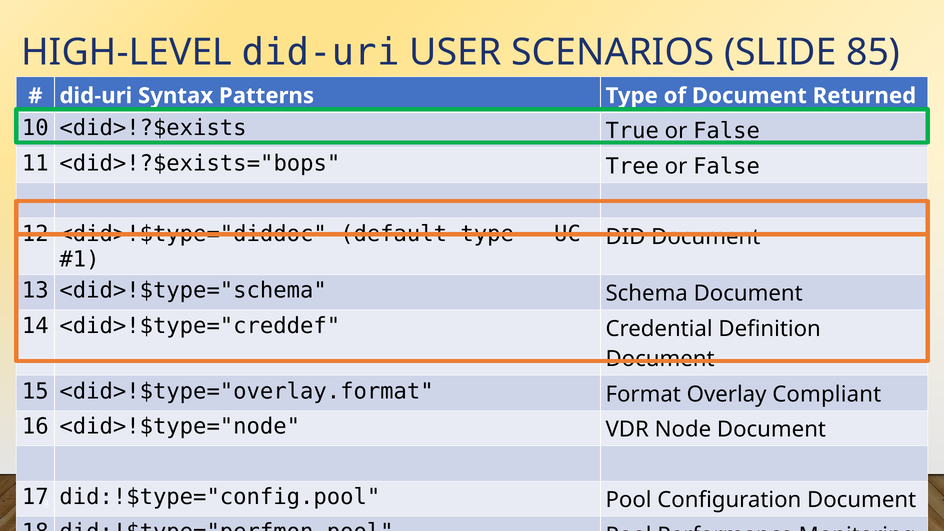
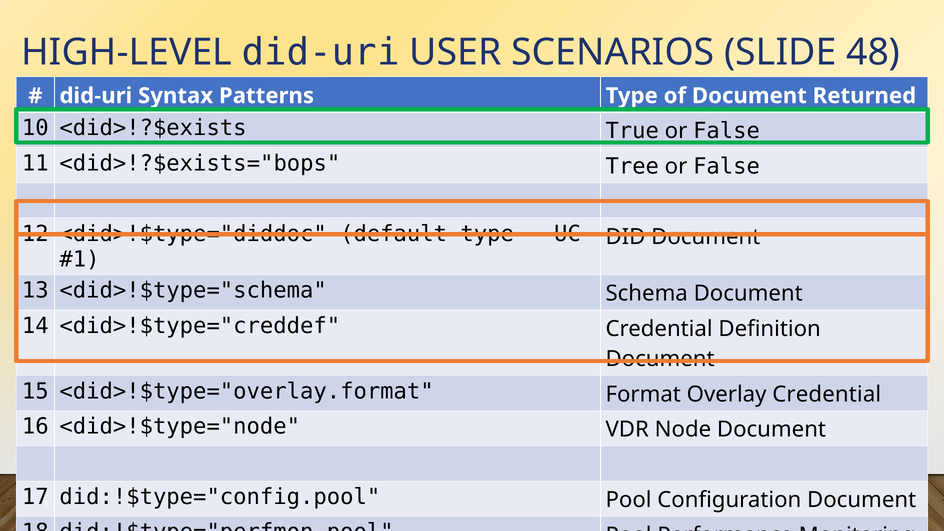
85: 85 -> 48 (873, 53)
Overlay Compliant: Compliant -> Credential (827, 394)
